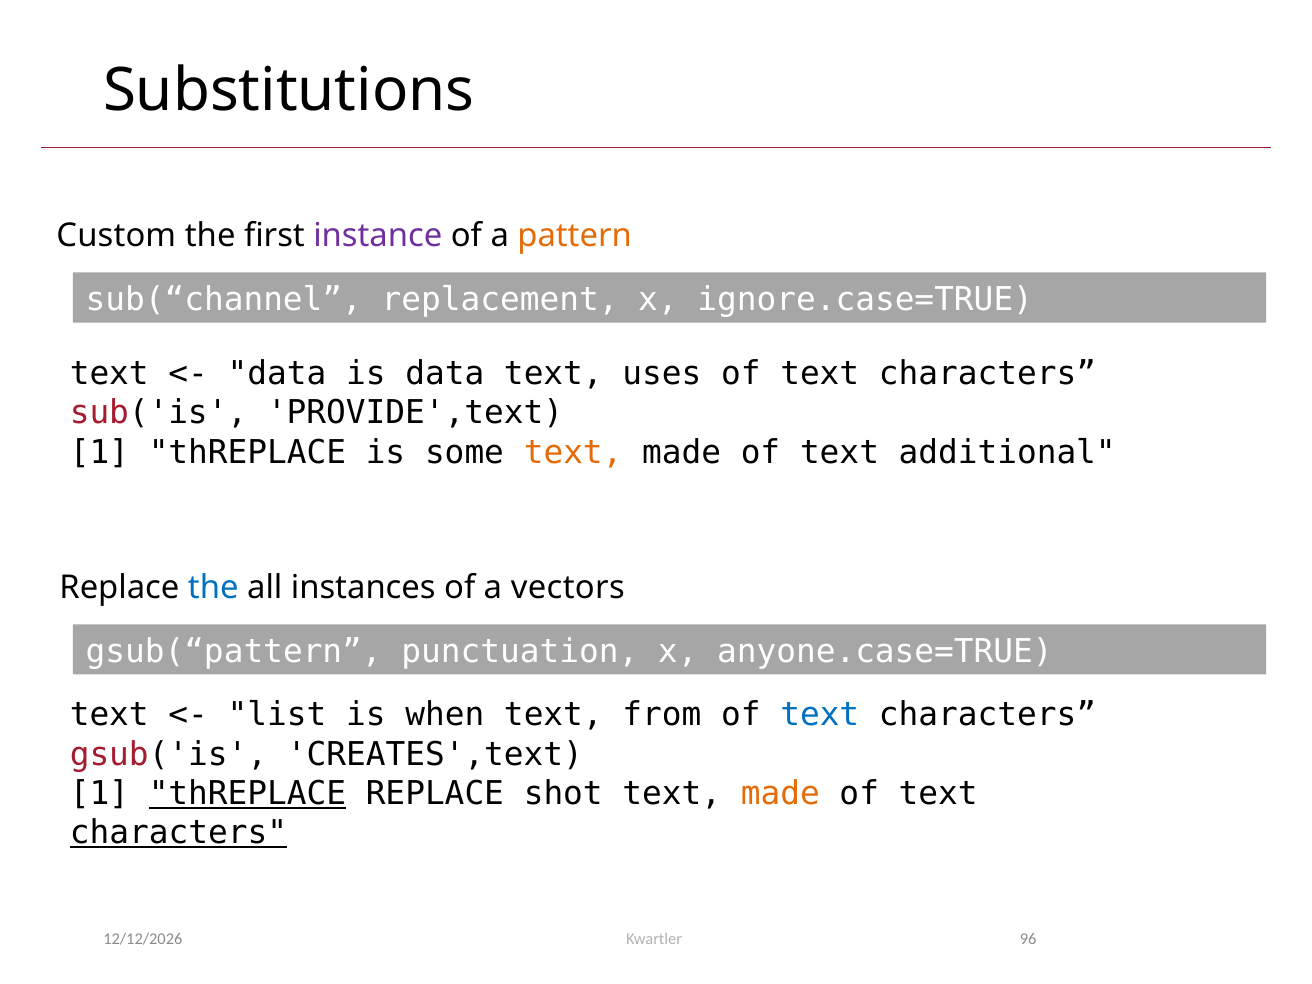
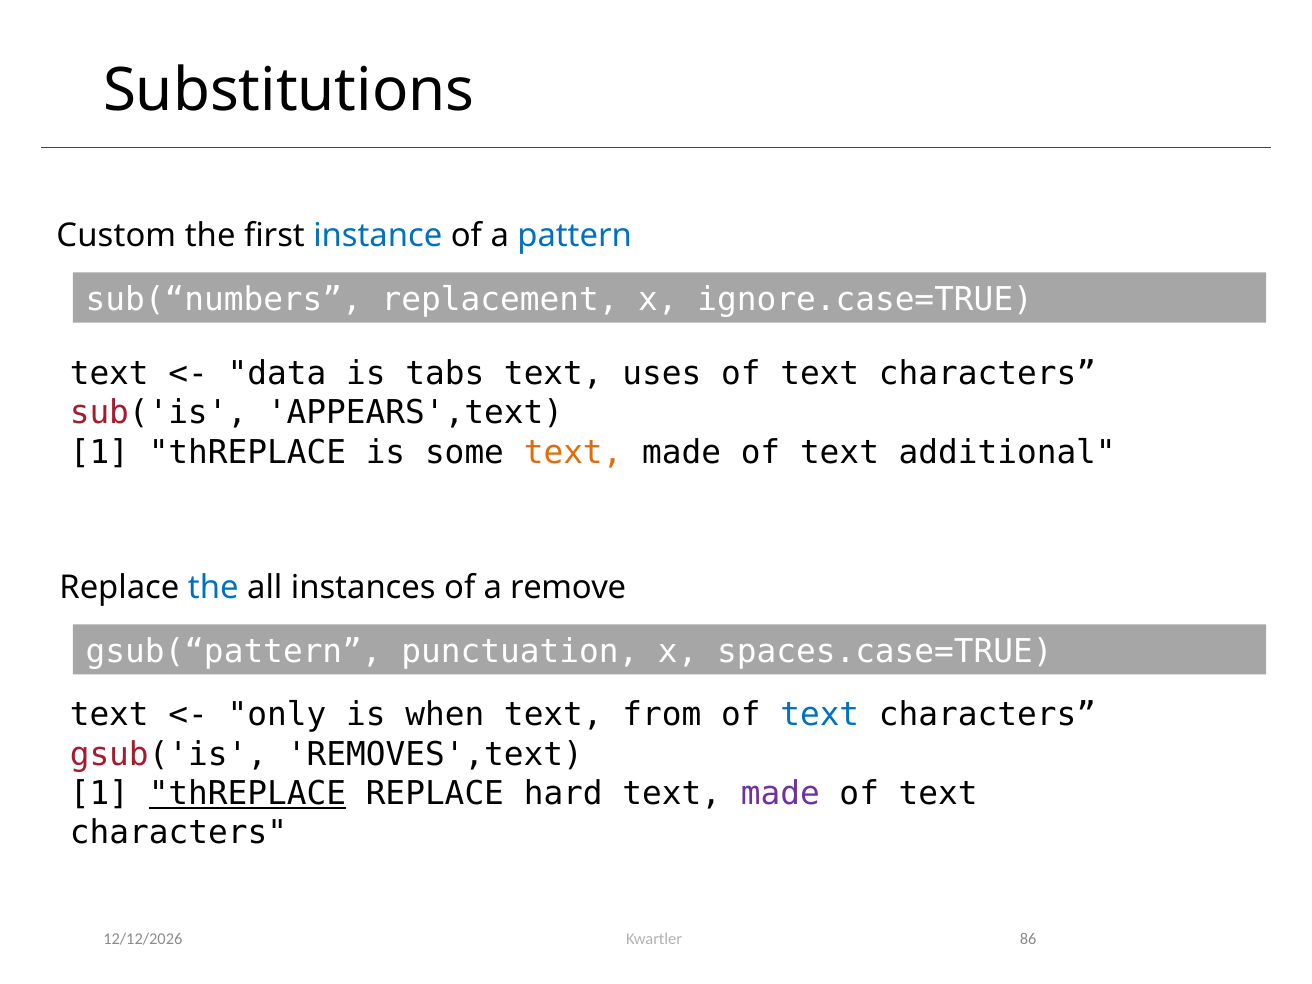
instance colour: purple -> blue (378, 235)
pattern colour: orange -> blue (575, 235)
sub(“channel: sub(“channel -> sub(“numbers (224, 300)
is data: data -> tabs (445, 374)
PROVIDE',text: PROVIDE',text -> APPEARS',text (415, 413)
vectors: vectors -> remove (568, 587)
anyone.case=TRUE: anyone.case=TRUE -> spaces.case=TRUE (885, 652)
list: list -> only (277, 715)
CREATES',text: CREATES',text -> REMOVES',text (435, 754)
shot: shot -> hard (563, 794)
made colour: orange -> purple (780, 794)
characters underline: present -> none (178, 833)
96: 96 -> 86 (1028, 939)
